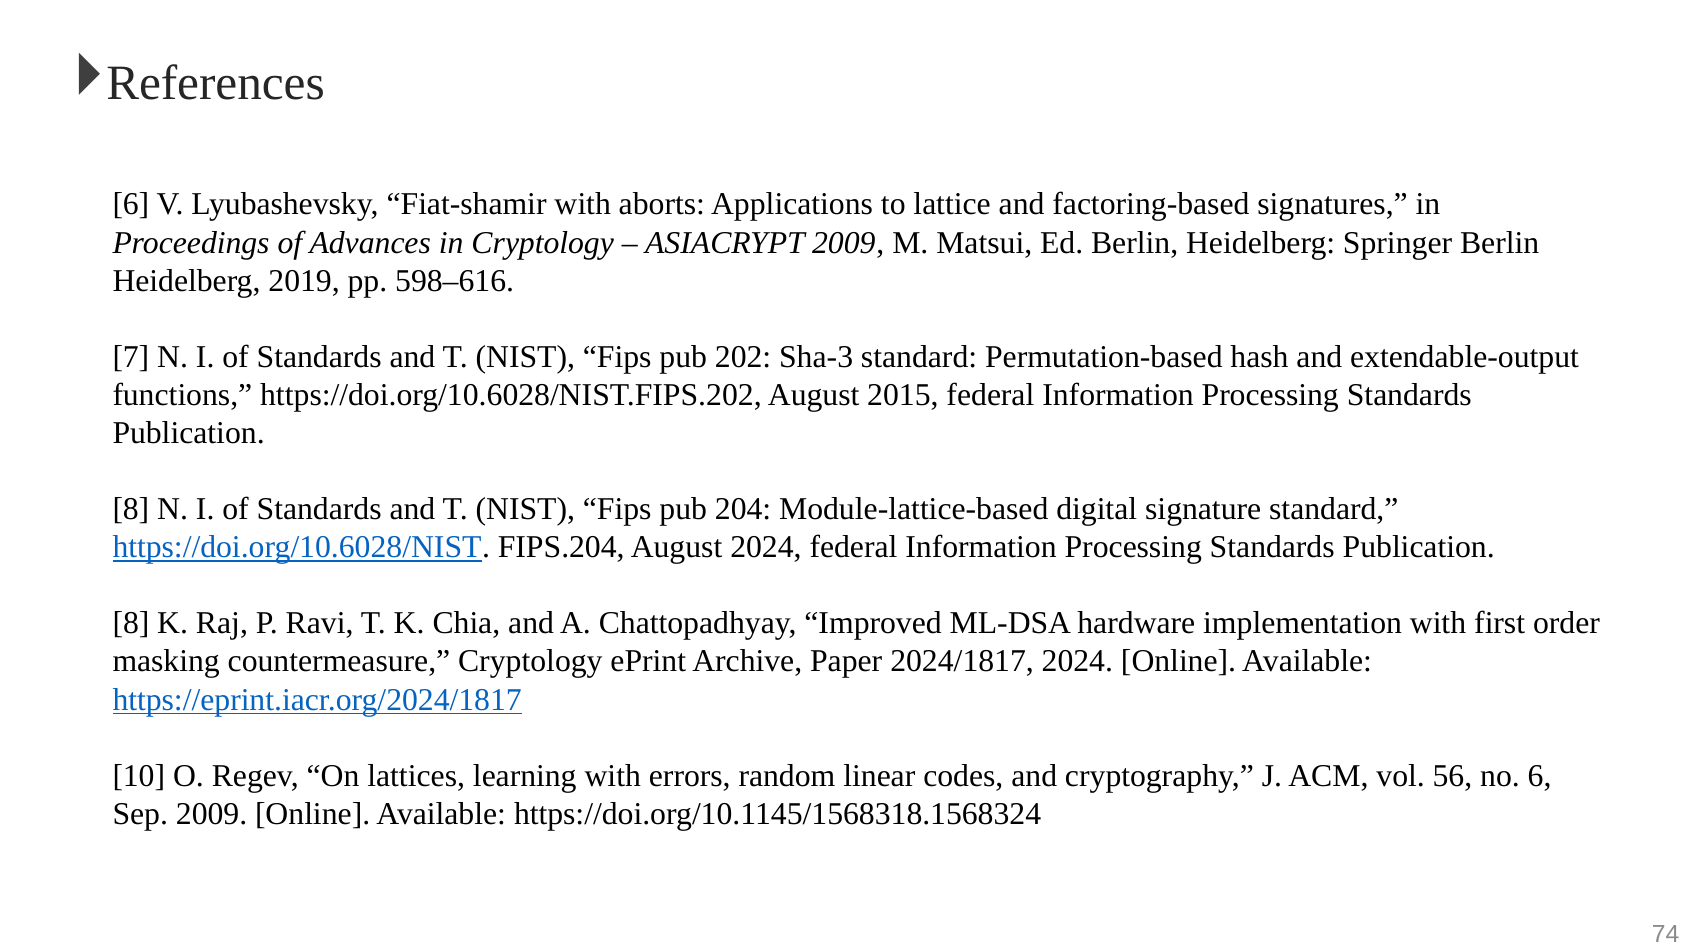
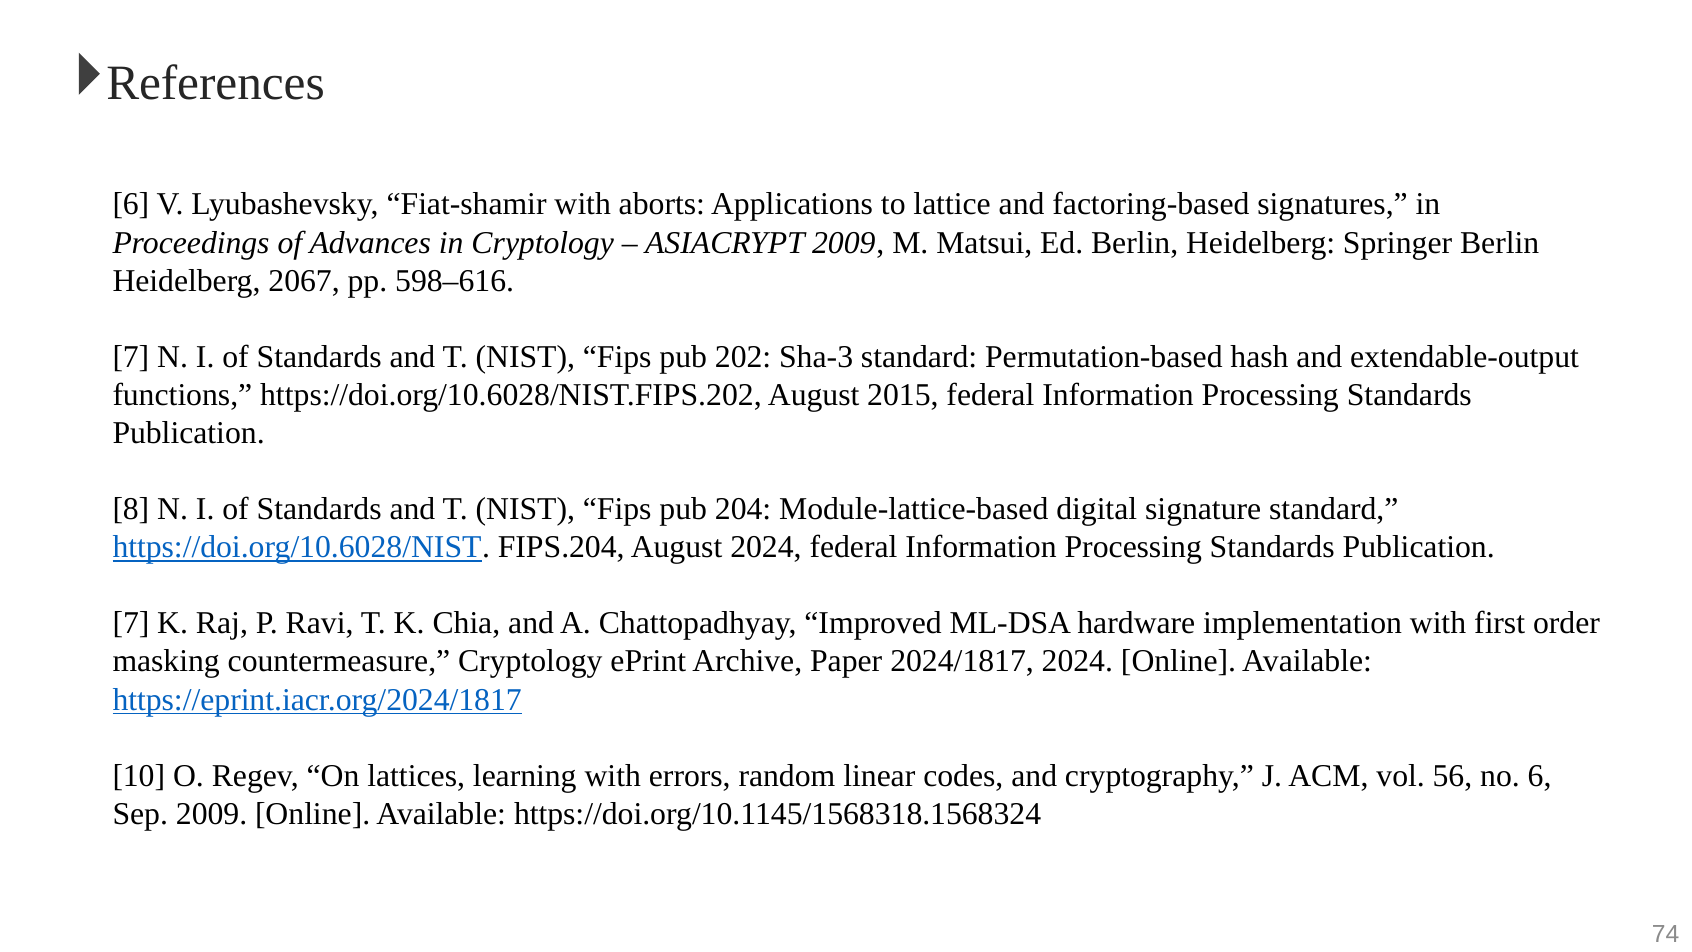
2019: 2019 -> 2067 (304, 281)
8: 8 -> 7 (131, 623)
